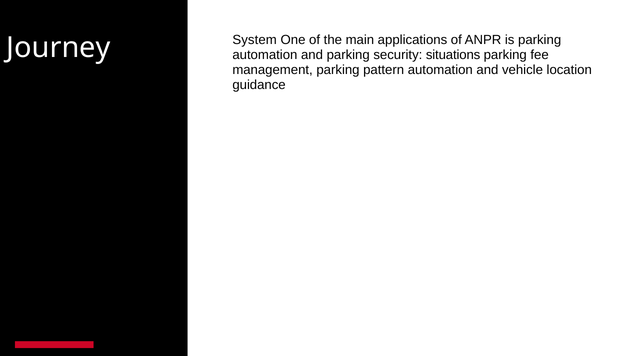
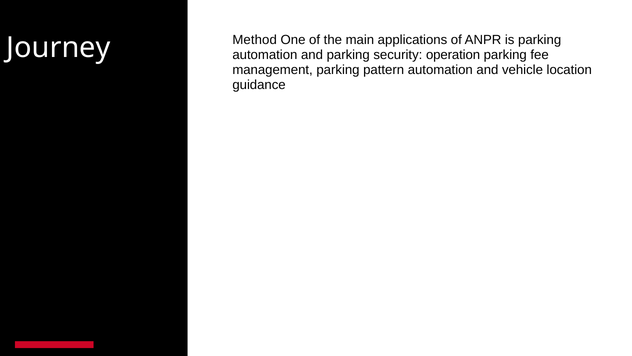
System: System -> Method (255, 40)
situations: situations -> operation (453, 55)
